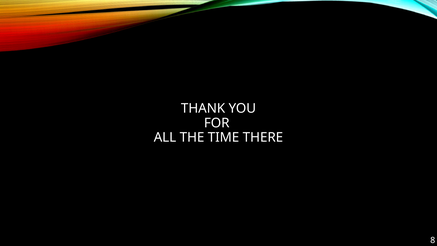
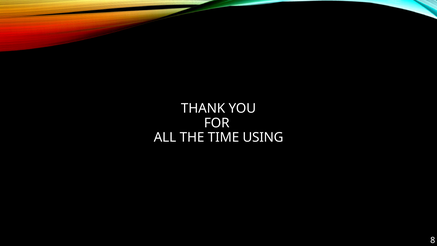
THERE: THERE -> USING (263, 137)
